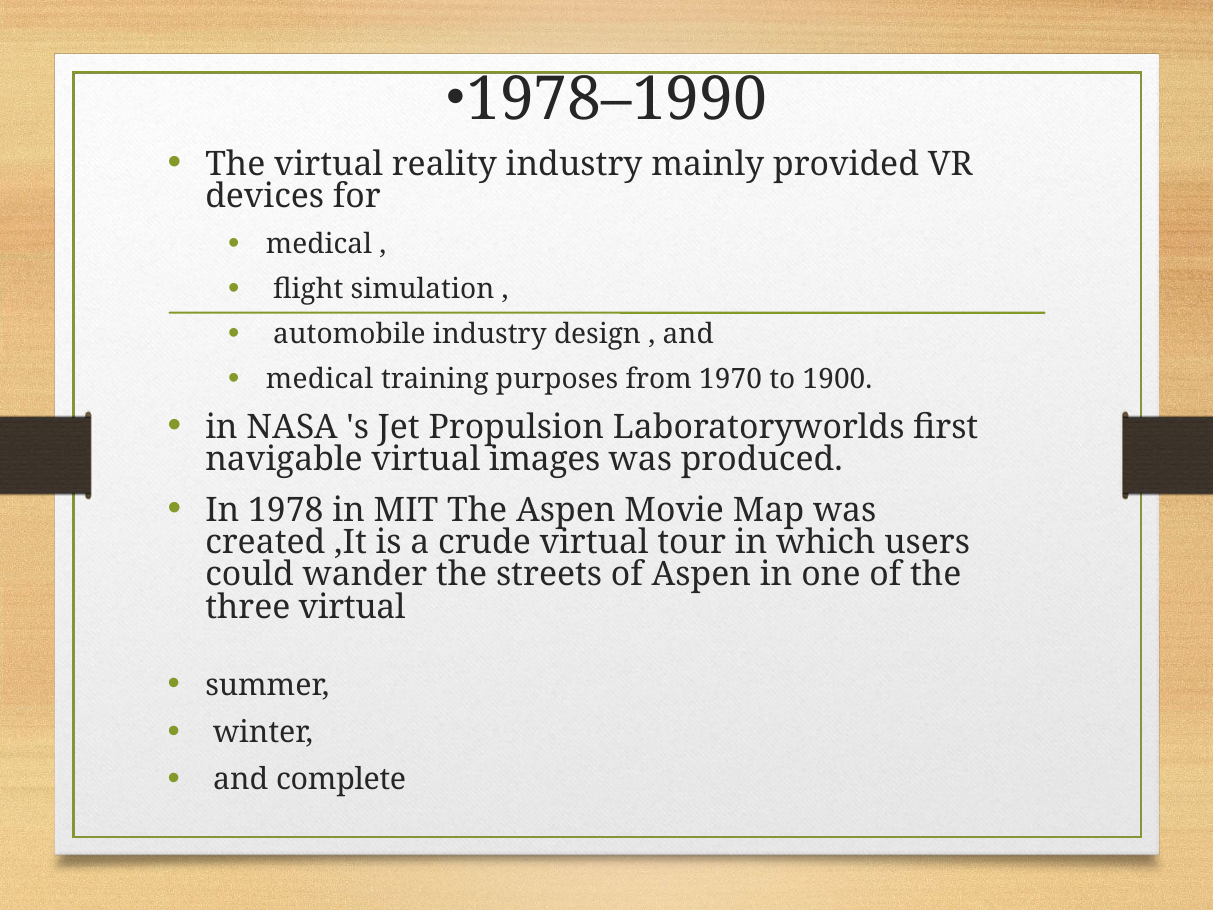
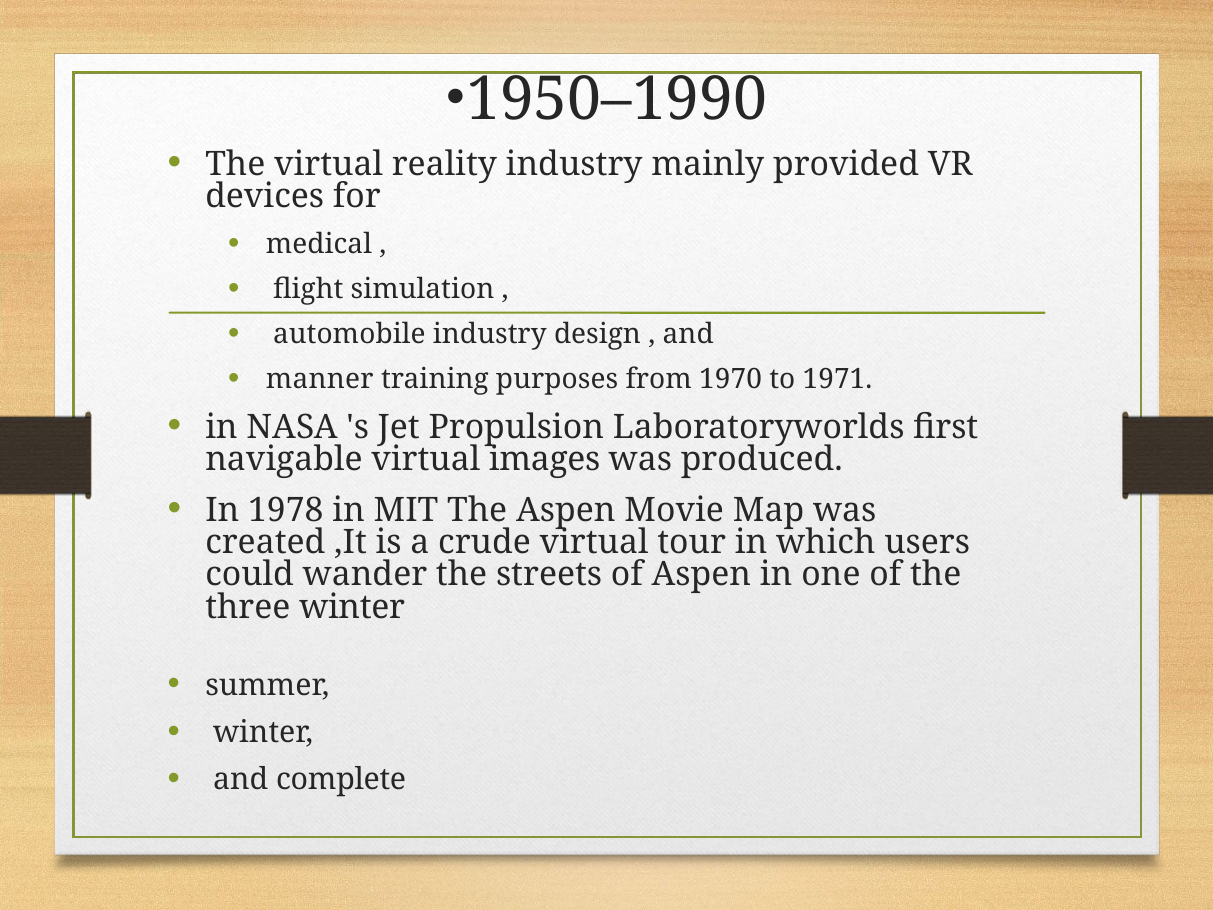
1978–1990: 1978–1990 -> 1950–1990 (617, 100)
medical: medical -> manner (320, 379)
1900: 1900 -> 1971 (838, 379)
three virtual: virtual -> winter (352, 607)
